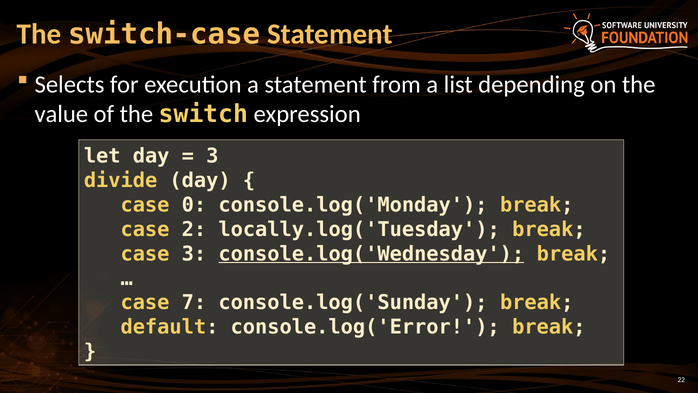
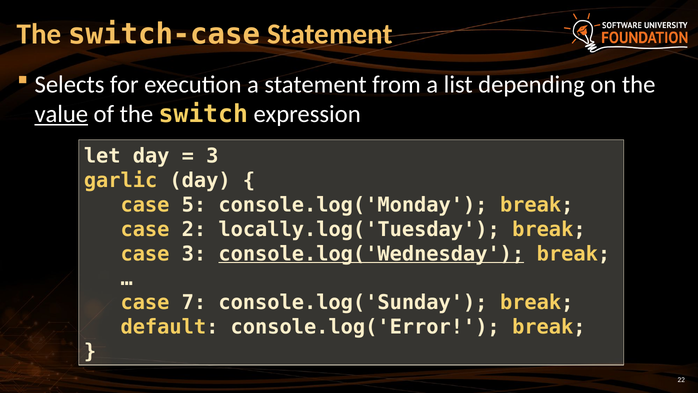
value underline: none -> present (61, 114)
divide: divide -> garlic (121, 180)
0: 0 -> 5 (194, 205)
